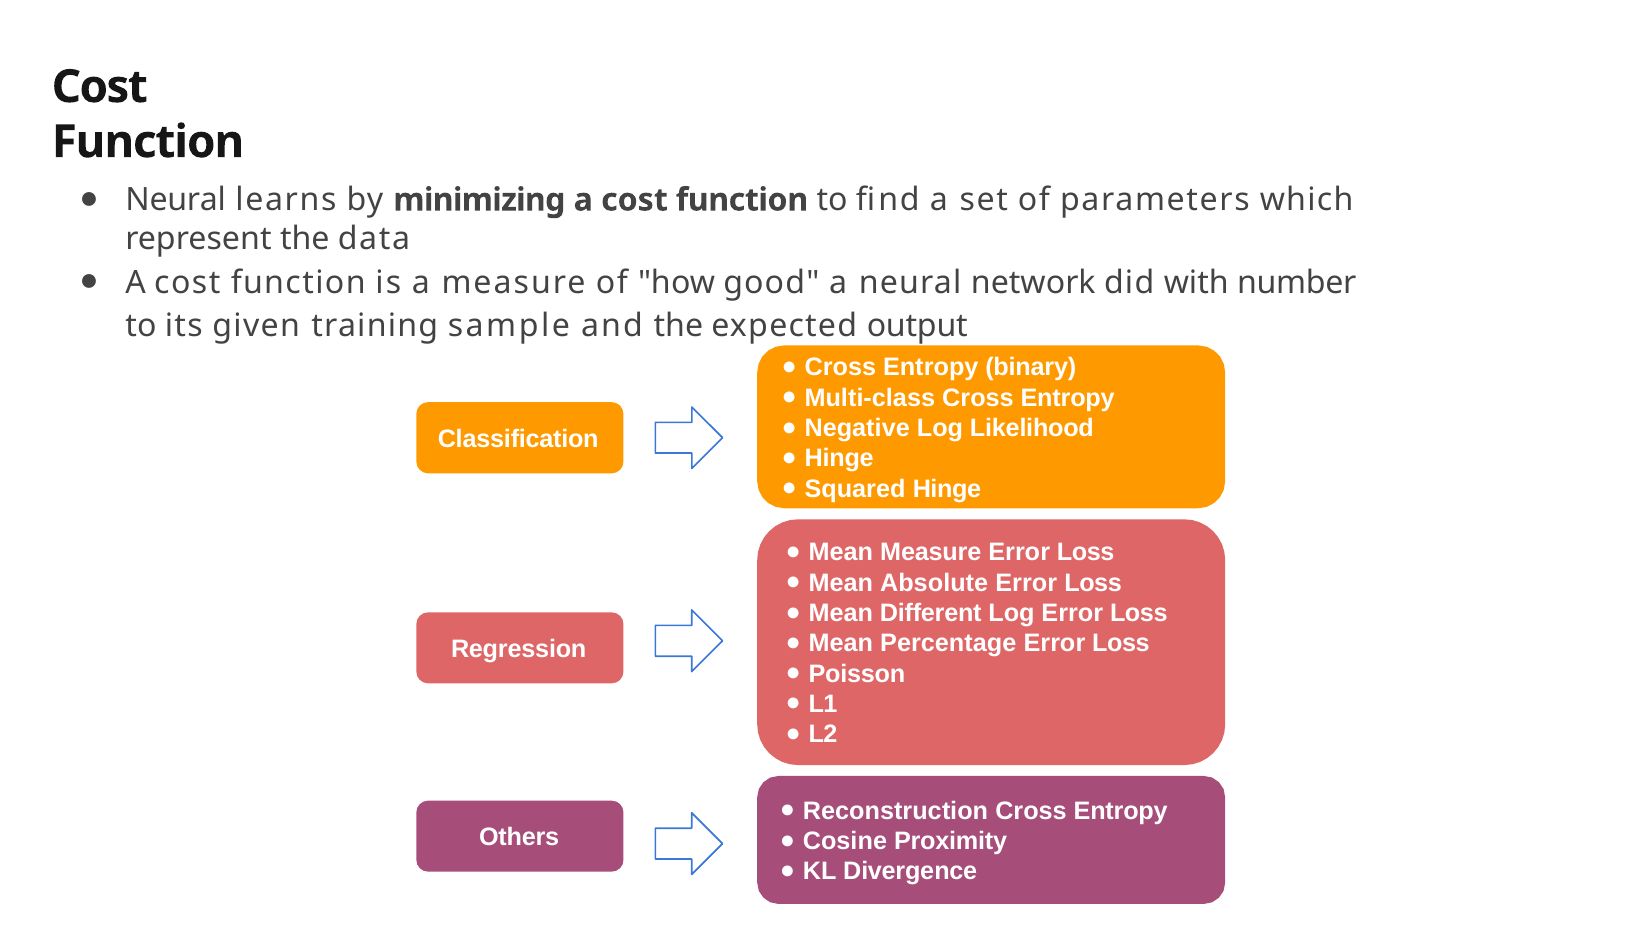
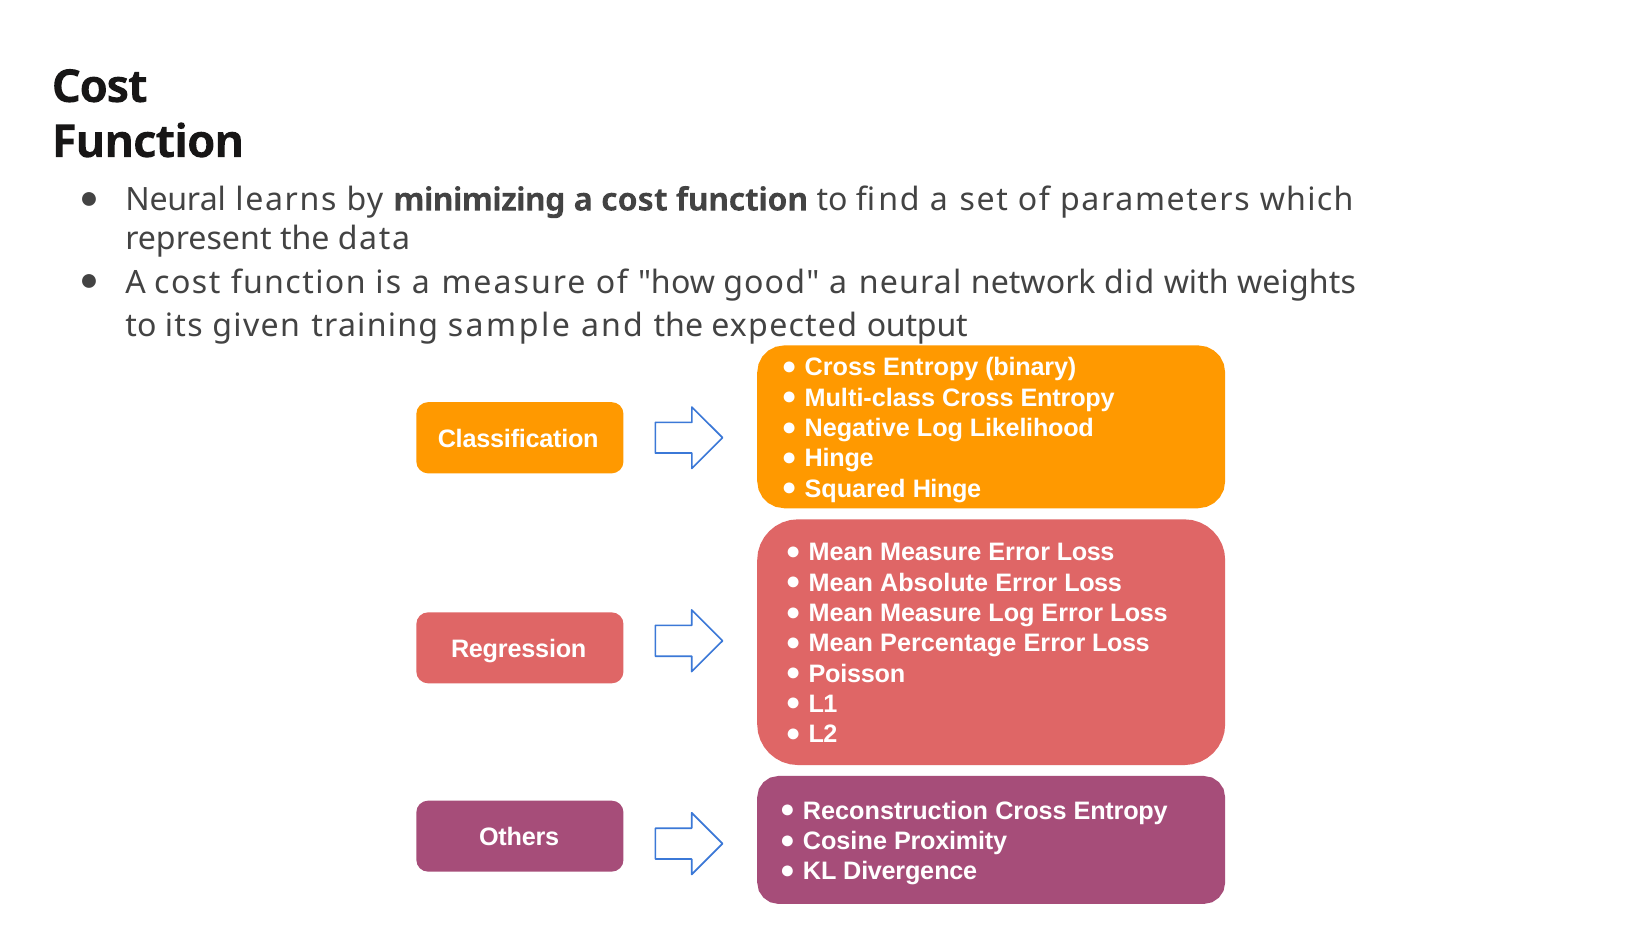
number: number -> weights (1297, 282)
Different: Different -> Measure (931, 613)
